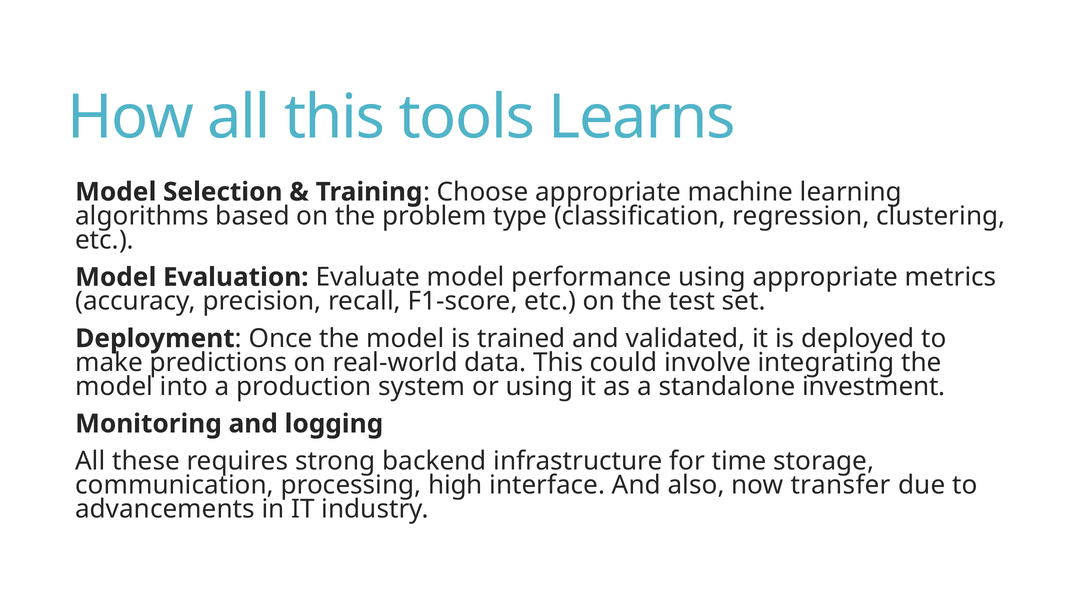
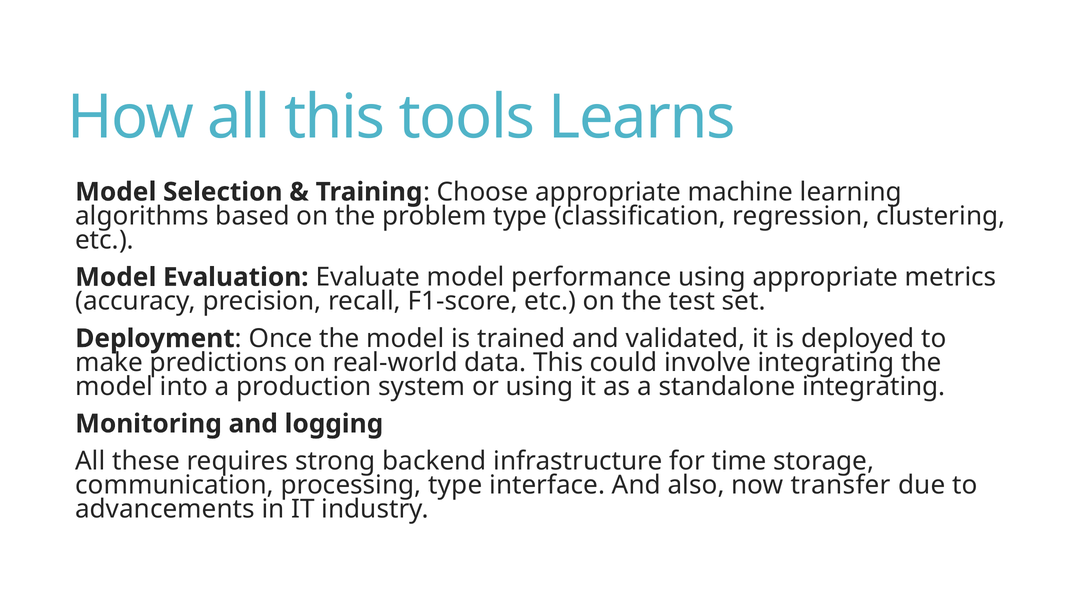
standalone investment: investment -> integrating (874, 387)
processing high: high -> type (455, 485)
